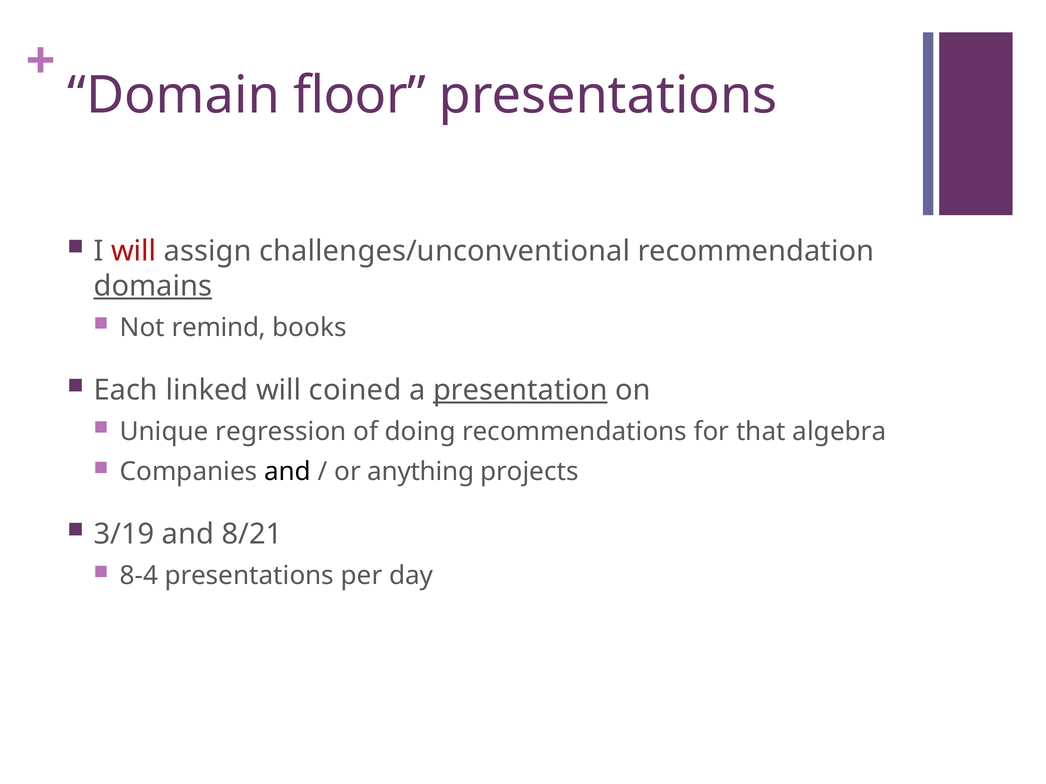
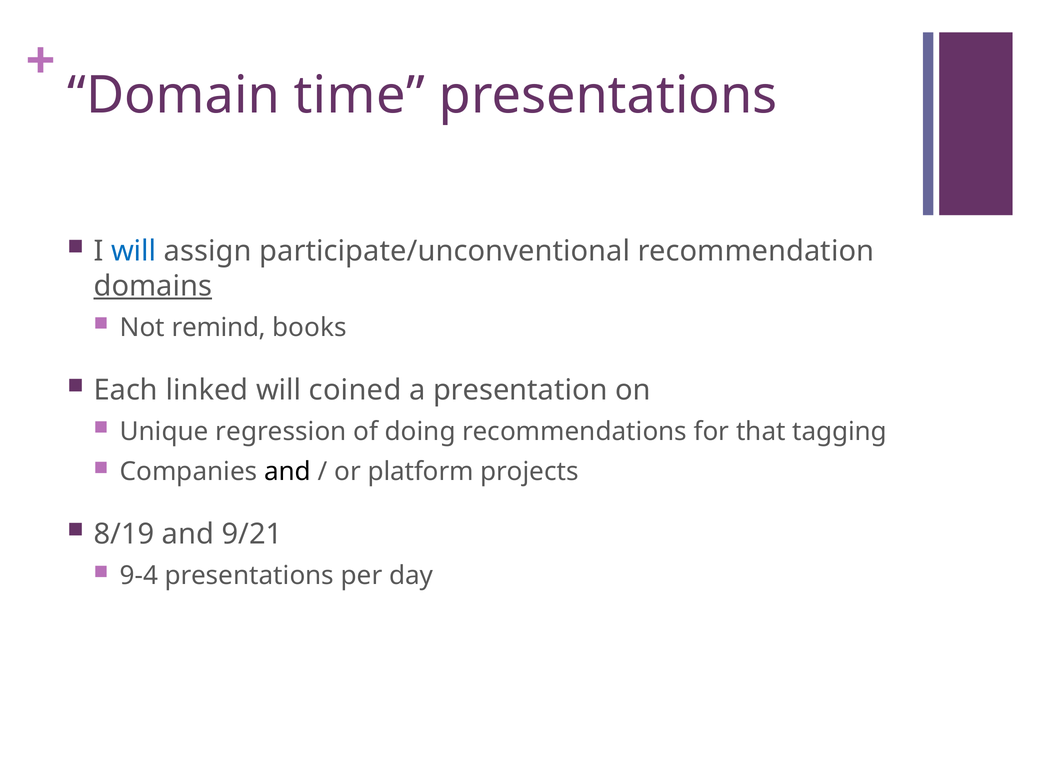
floor: floor -> time (359, 96)
will colour: red -> blue (134, 251)
challenges/unconventional: challenges/unconventional -> participate/unconventional (445, 251)
presentation underline: present -> none (520, 390)
algebra: algebra -> tagging (840, 432)
anything: anything -> platform (421, 472)
3/19: 3/19 -> 8/19 (124, 534)
8/21: 8/21 -> 9/21 (252, 534)
8-4: 8-4 -> 9-4 (139, 576)
